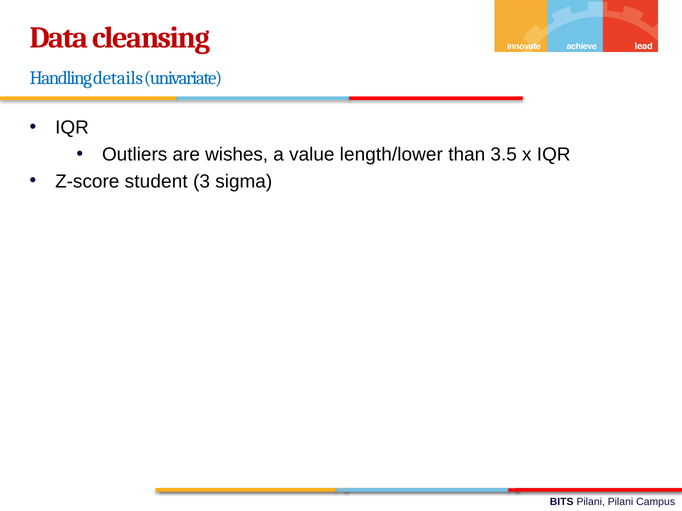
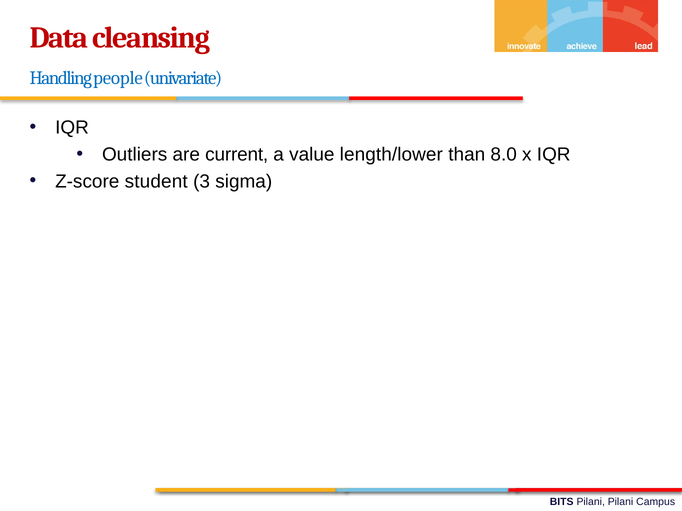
details: details -> people (118, 78)
wishes: wishes -> current (237, 155)
3.5: 3.5 -> 8.0 (504, 155)
